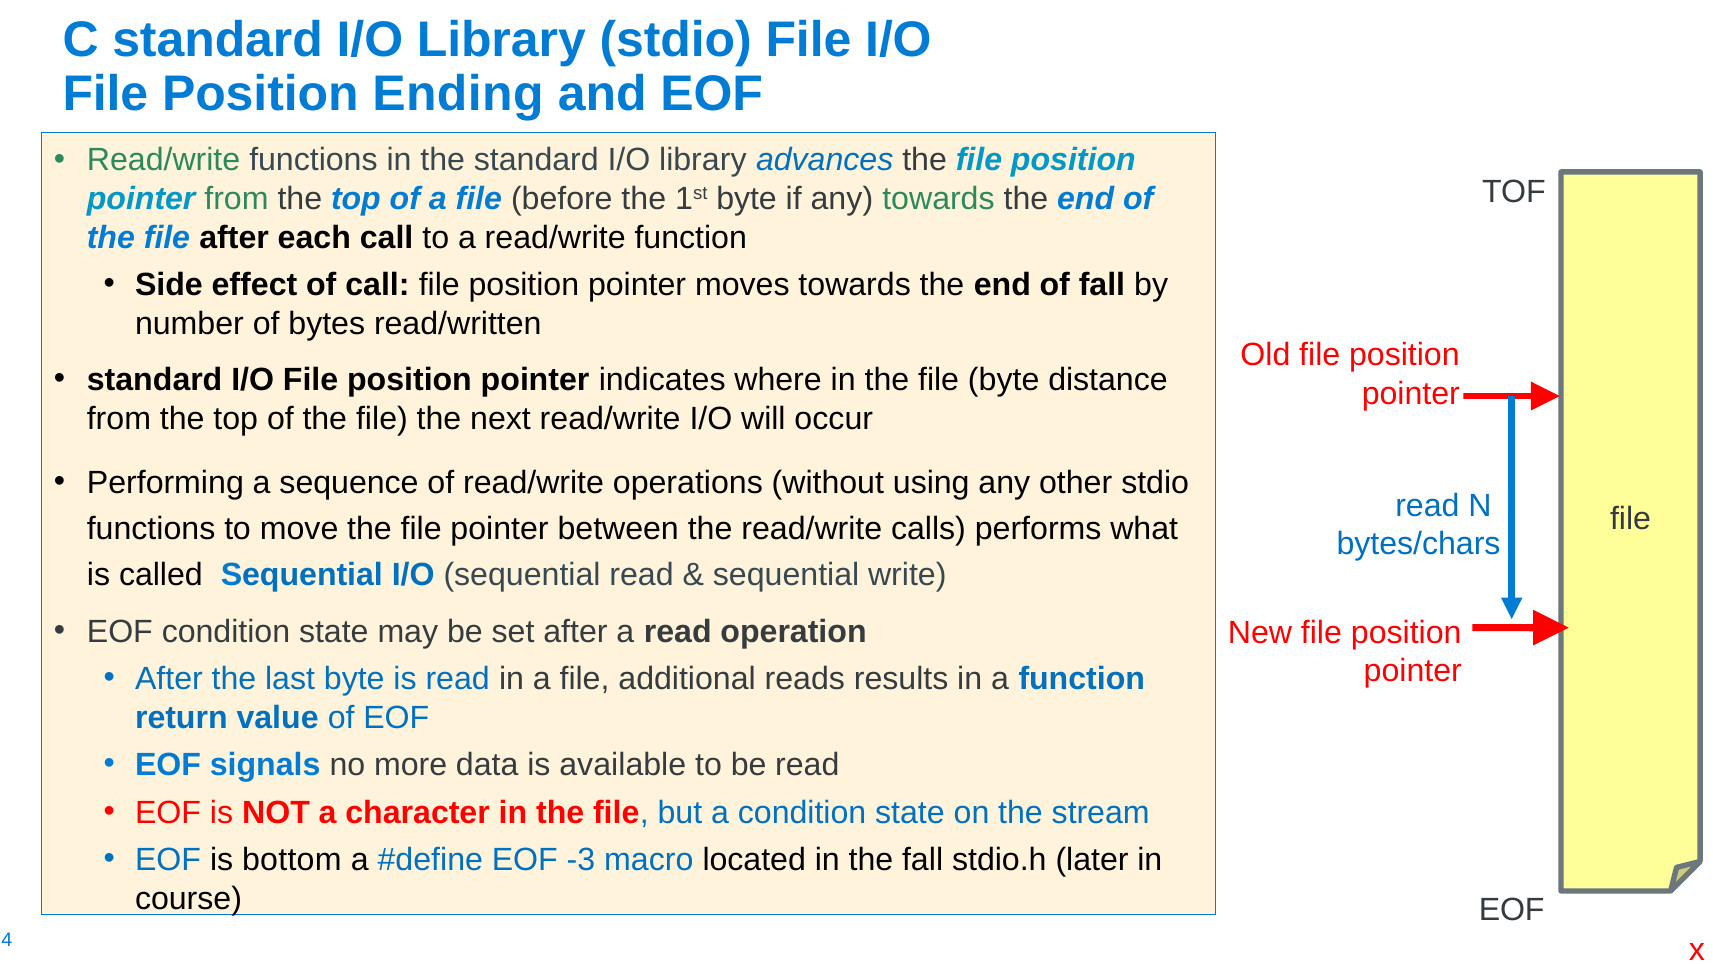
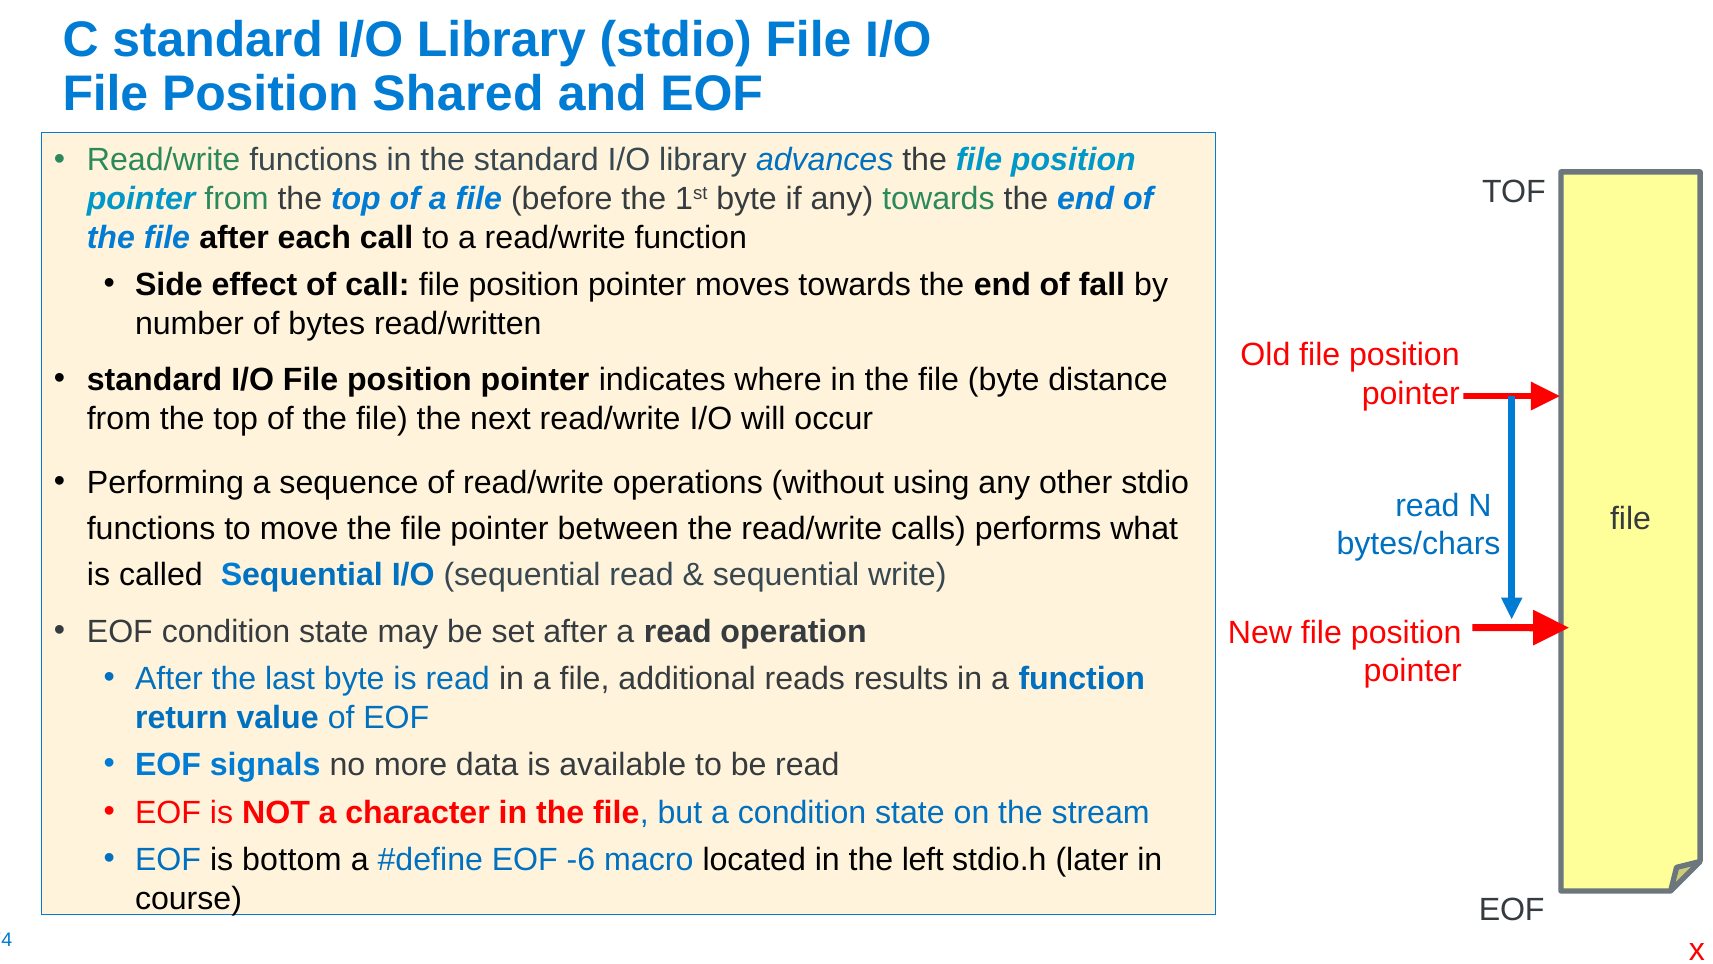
Ending: Ending -> Shared (458, 94)
-3: -3 -> -6 (581, 860)
the fall: fall -> left (923, 860)
